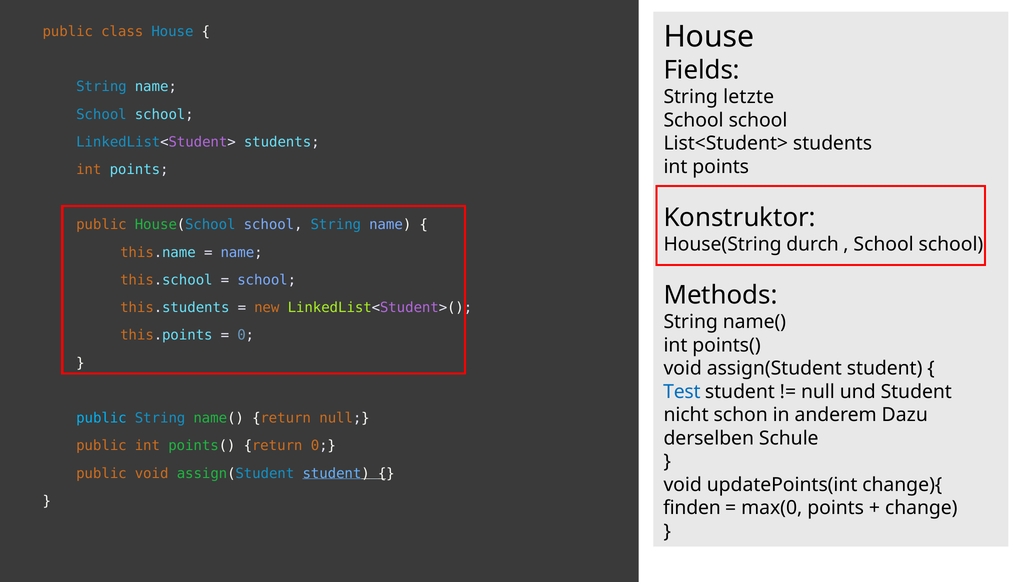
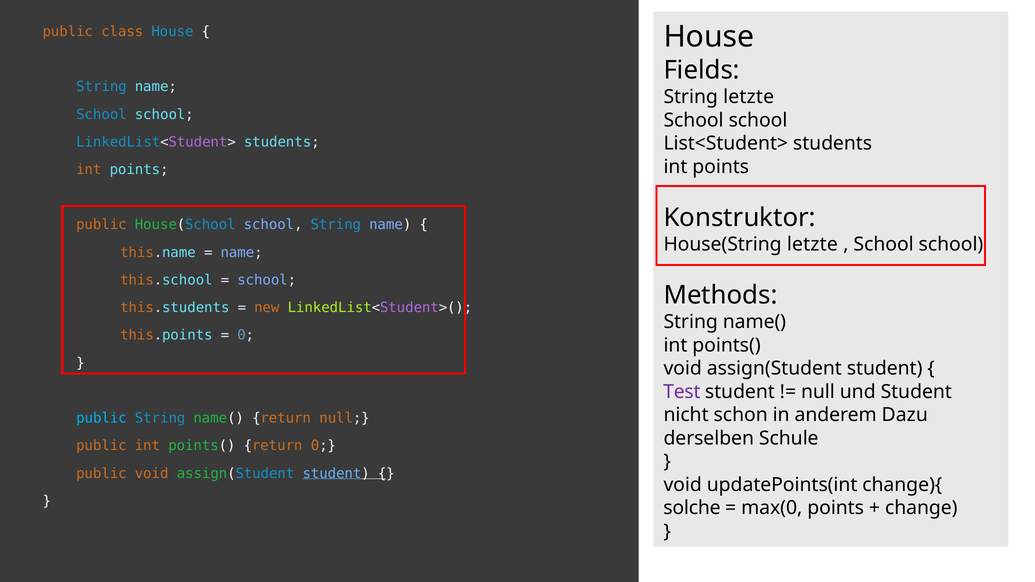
House(String durch: durch -> letzte (812, 244)
Test colour: blue -> purple (682, 392)
finden: finden -> solche (692, 508)
